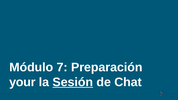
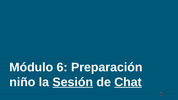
7: 7 -> 6 (62, 67)
your: your -> niño (22, 82)
Chat underline: none -> present (128, 82)
